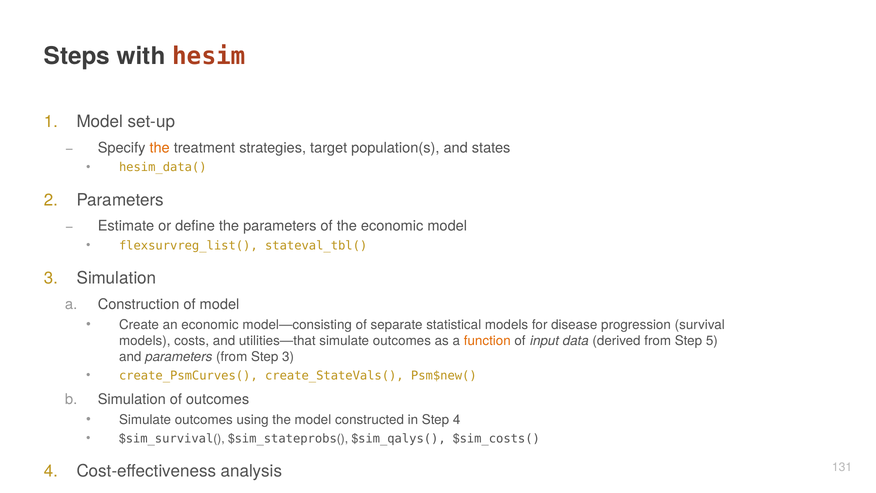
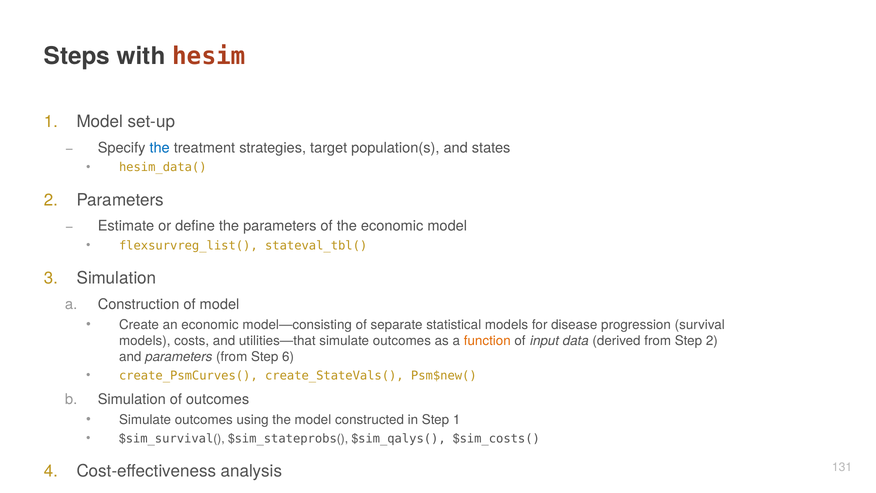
the colour: orange -> blue (160, 148)
Step 5: 5 -> 2 (712, 341)
Step 3: 3 -> 6 (288, 357)
Step 4: 4 -> 1 (457, 419)
